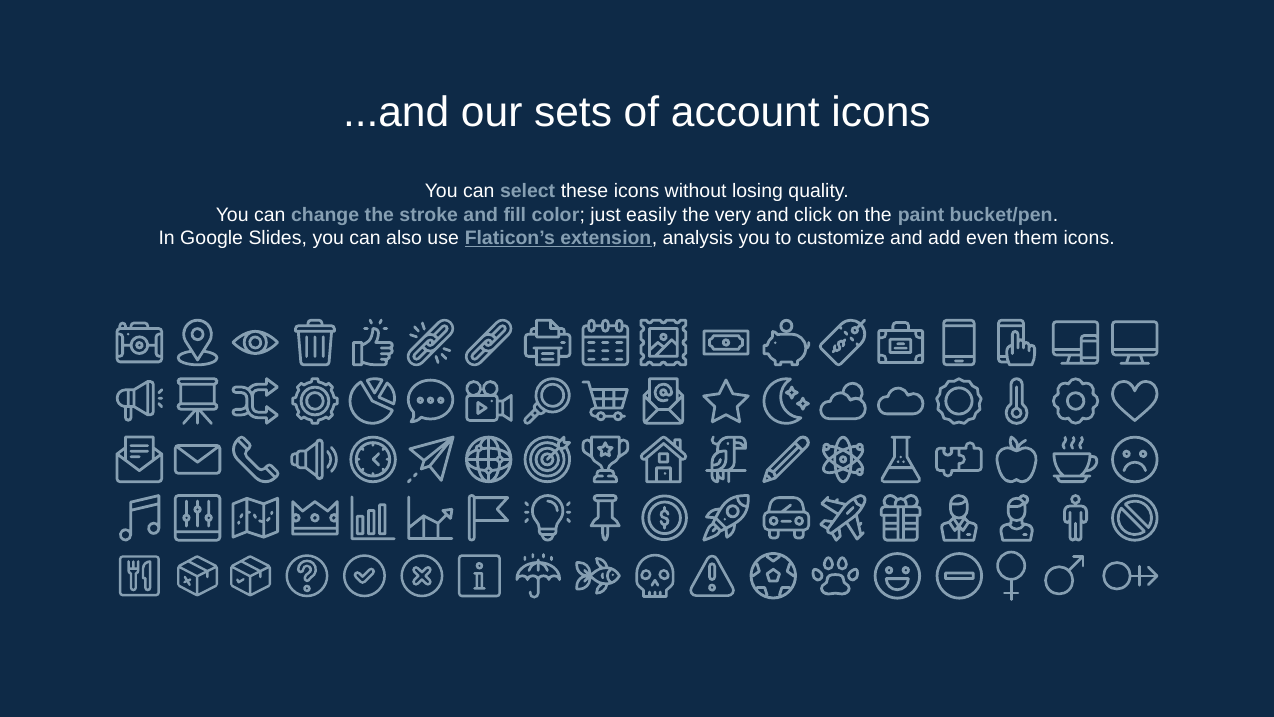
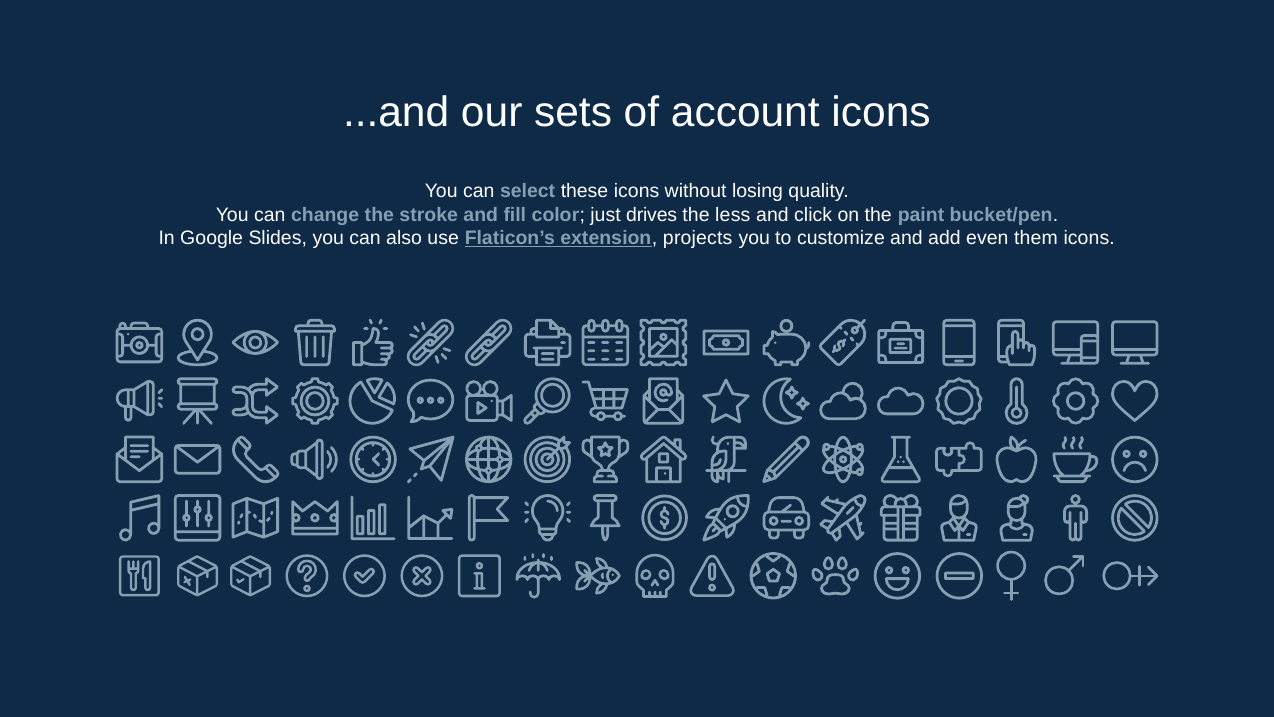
easily: easily -> drives (652, 215)
very: very -> less (733, 215)
analysis: analysis -> projects (698, 238)
